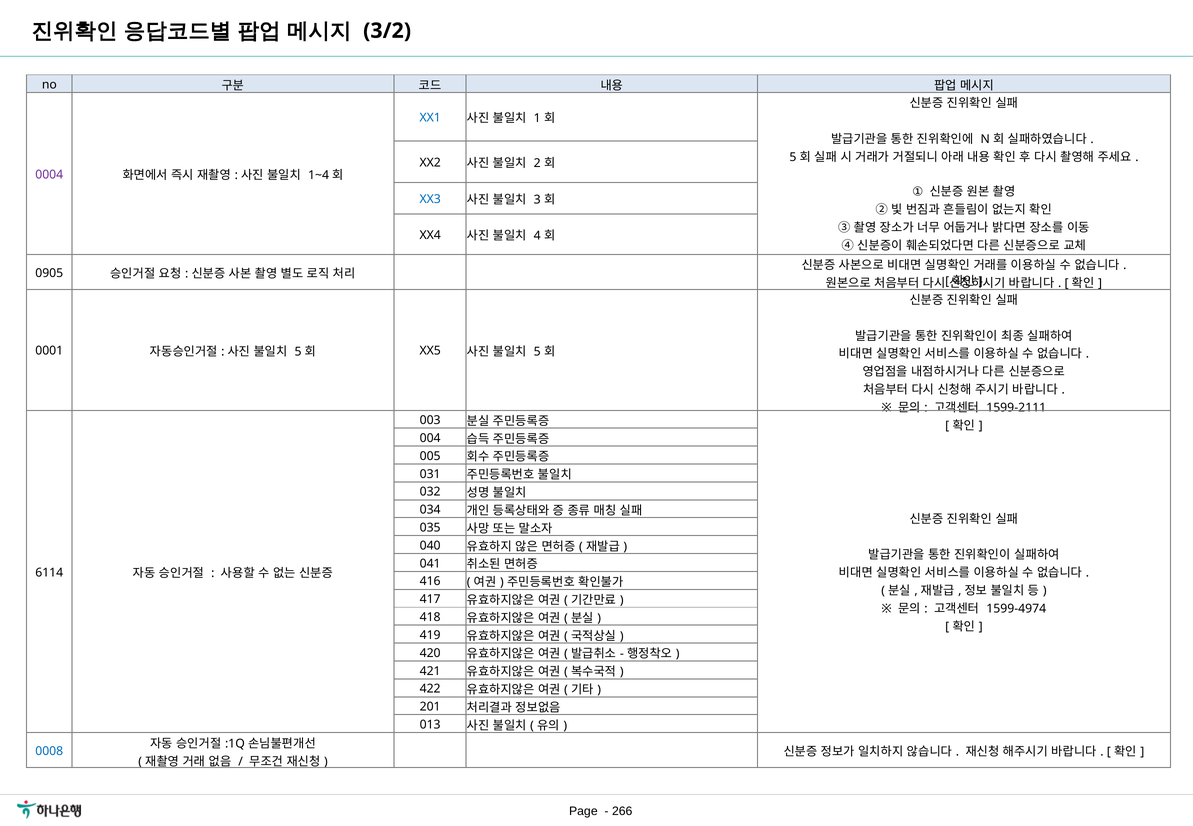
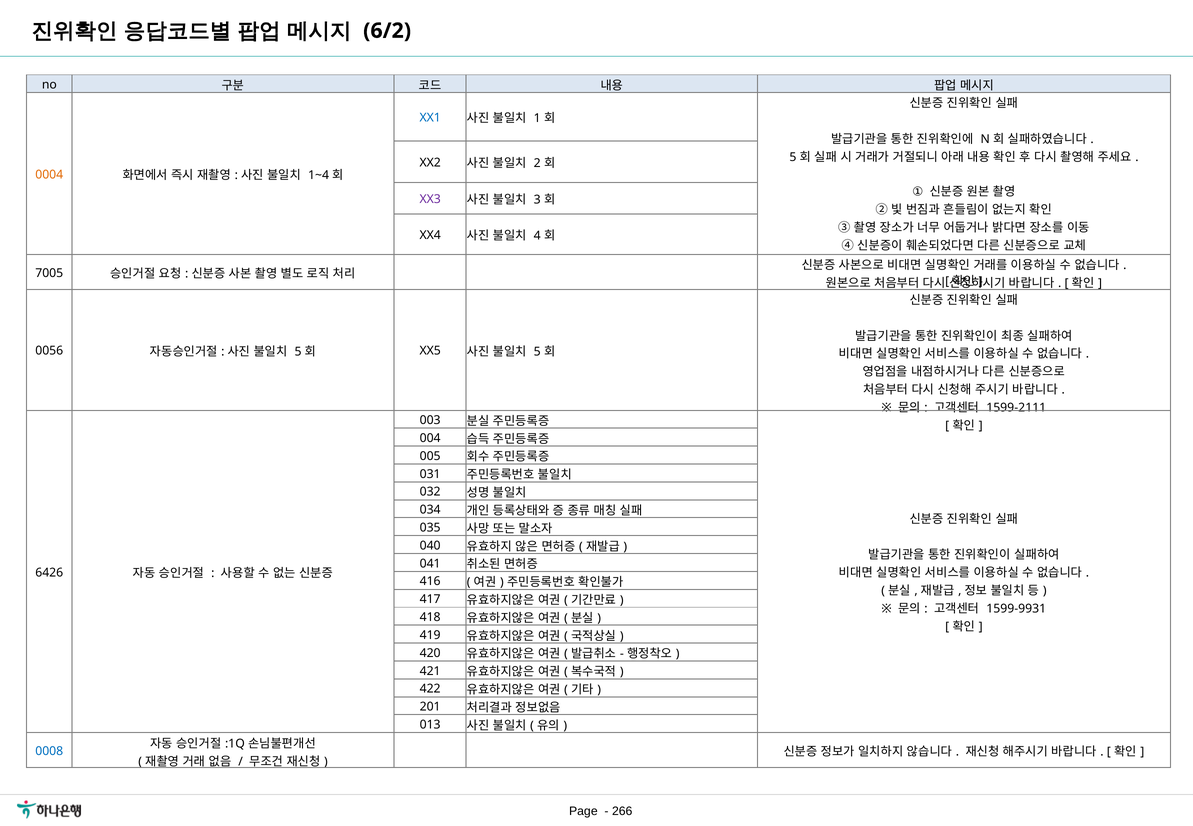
3/2: 3/2 -> 6/2 (387, 31)
0004 colour: purple -> orange (49, 175)
XX3 colour: blue -> purple (430, 199)
0905: 0905 -> 7005 (49, 273)
0001: 0001 -> 0056 (49, 351)
6114: 6114 -> 6426 (49, 572)
1599-4974: 1599-4974 -> 1599-9931 (1016, 609)
